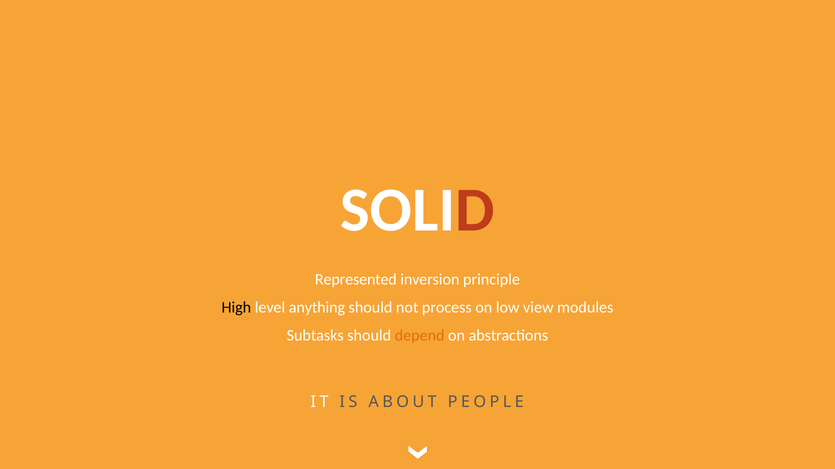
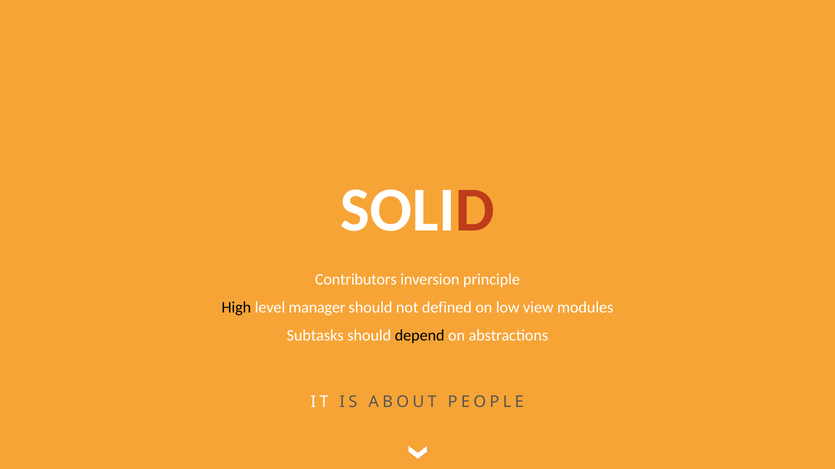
Represented: Represented -> Contributors (356, 280)
anything: anything -> manager (317, 308)
process: process -> defined (447, 308)
depend colour: orange -> black (420, 336)
